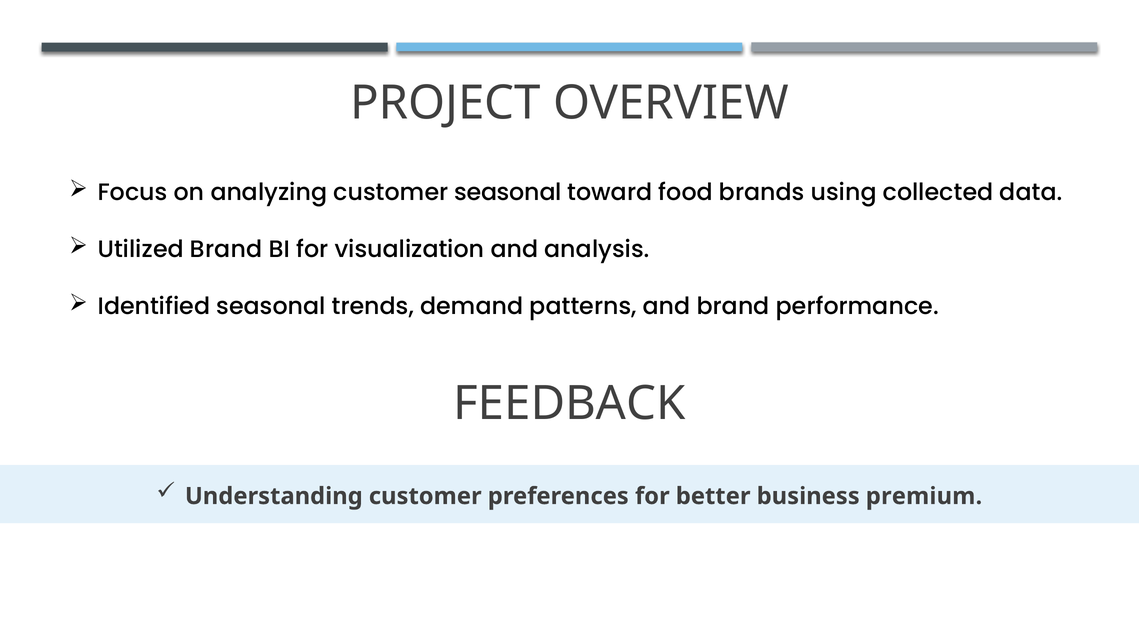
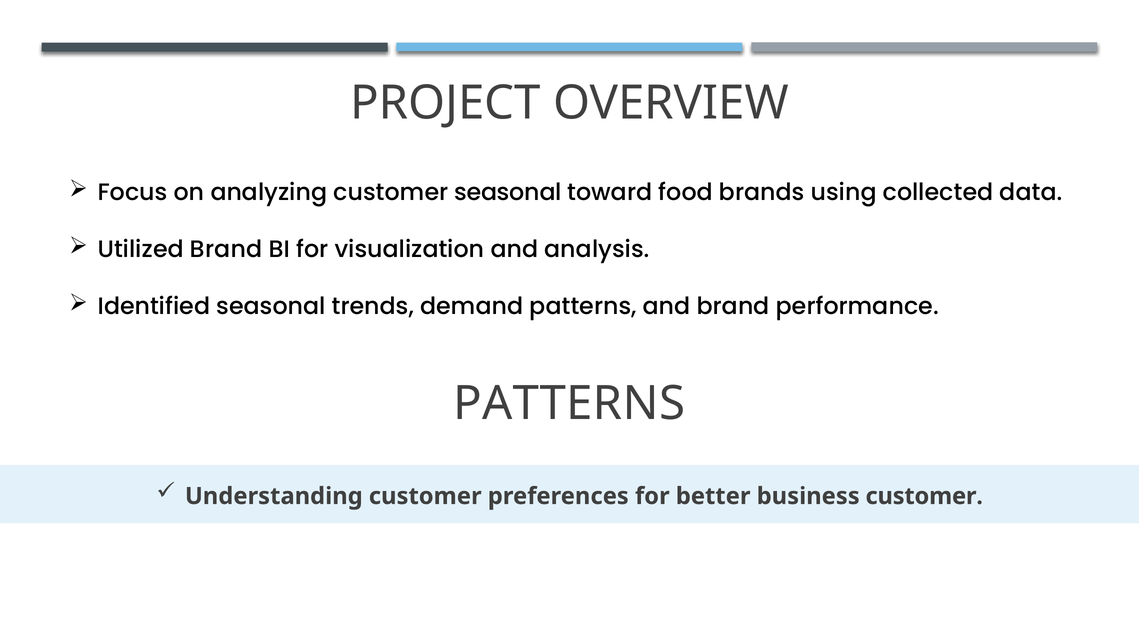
FEEDBACK: FEEDBACK -> PATTERNS (569, 403)
business premium: premium -> customer (924, 496)
